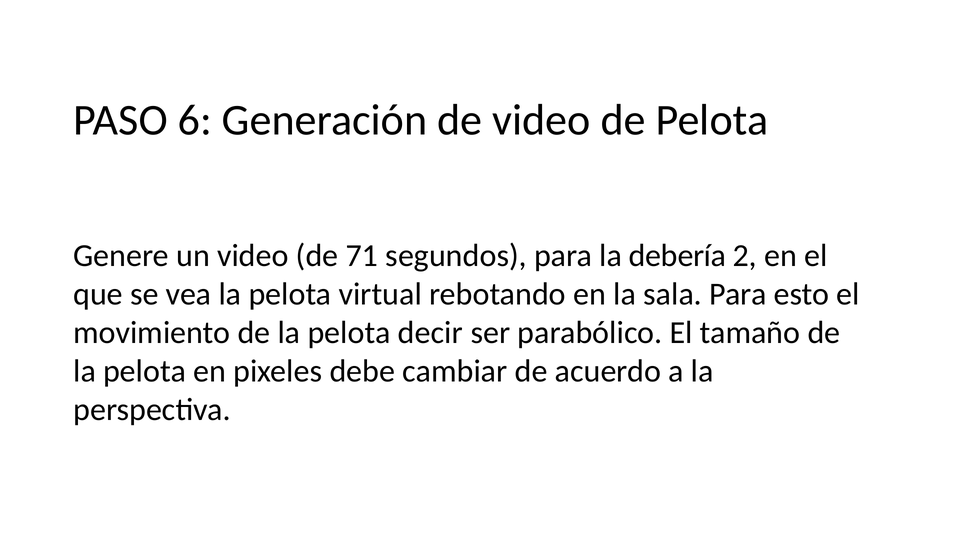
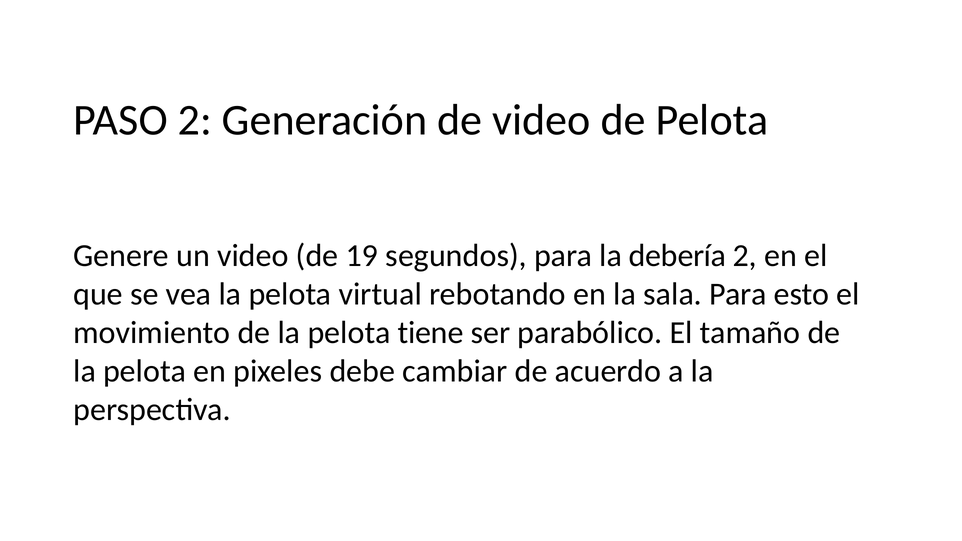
PASO 6: 6 -> 2 (195, 120)
71: 71 -> 19 (362, 256)
decir: decir -> tiene (431, 333)
